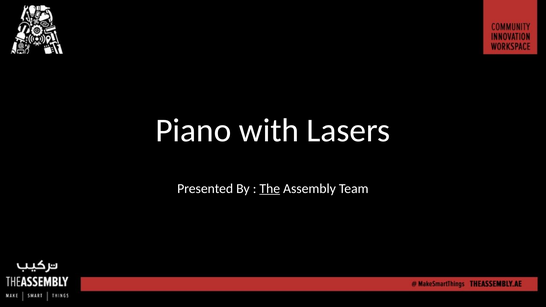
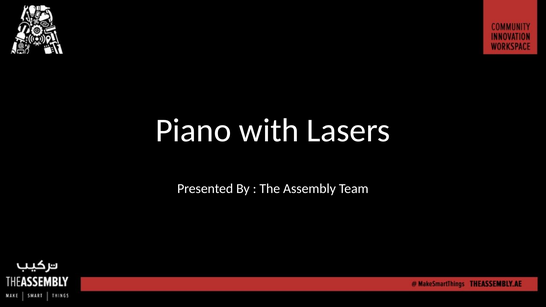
The underline: present -> none (270, 189)
